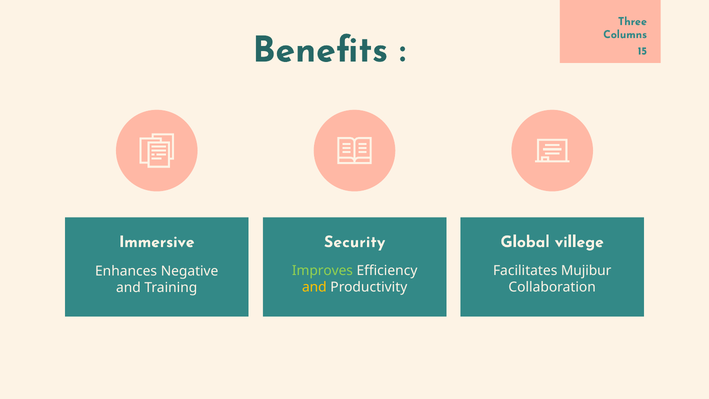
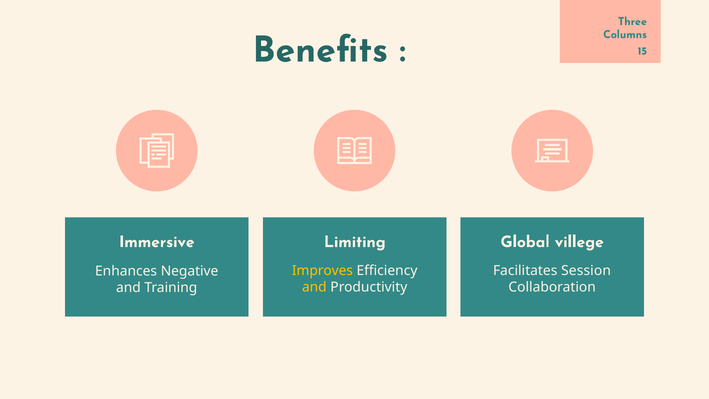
Security: Security -> Limiting (355, 242)
Improves colour: light green -> yellow (322, 271)
Mujibur: Mujibur -> Session (586, 271)
